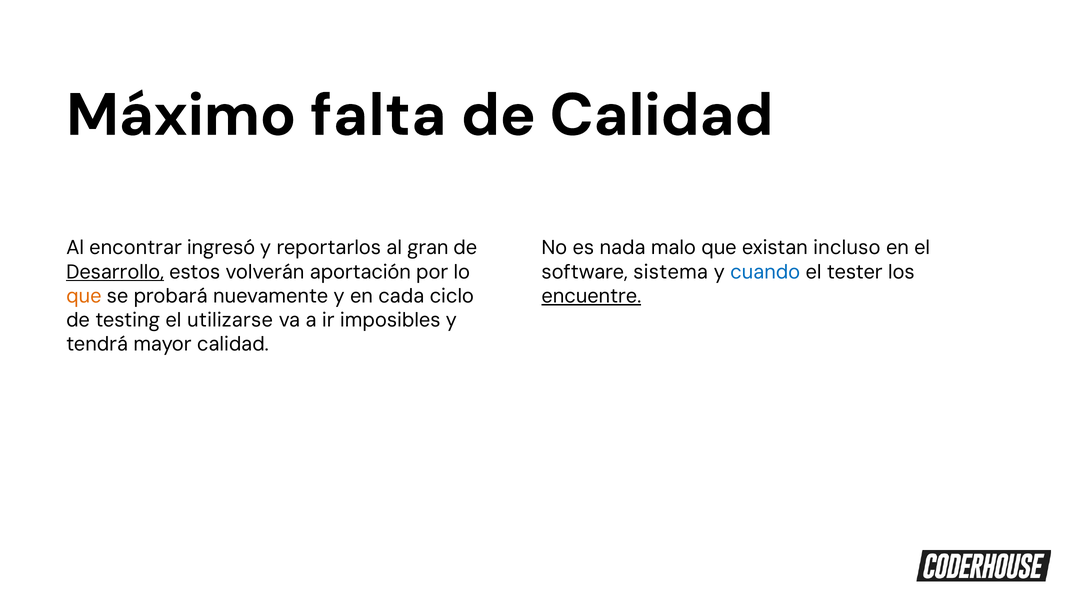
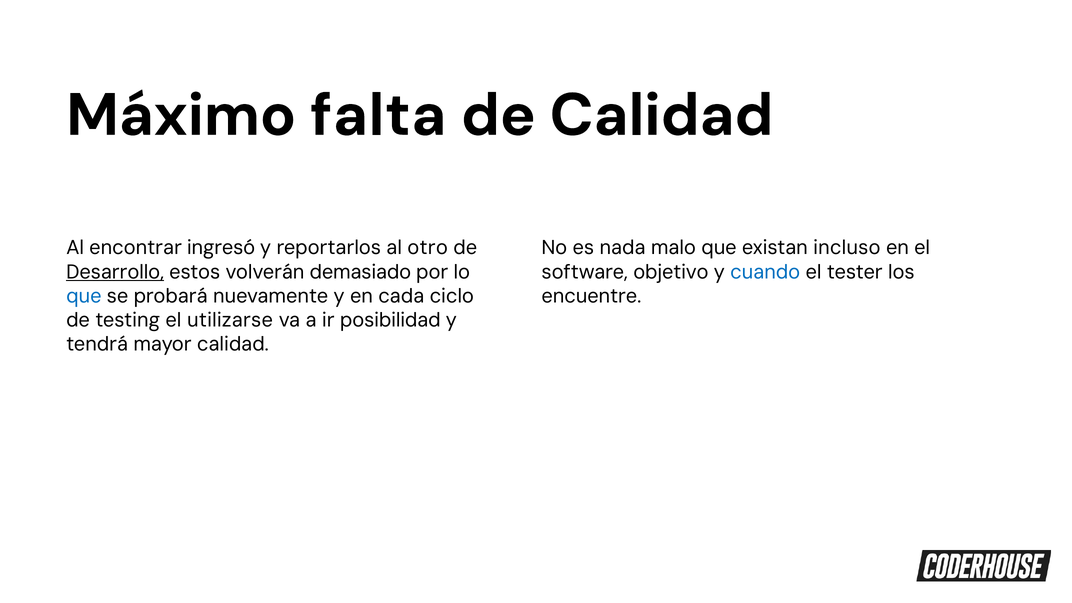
gran: gran -> otro (428, 248)
aportación: aportación -> demasiado (360, 272)
sistema: sistema -> objetivo (671, 272)
que colour: orange -> blue (84, 296)
encuentre underline: present -> none (591, 296)
imposibles: imposibles -> posibilidad (390, 320)
